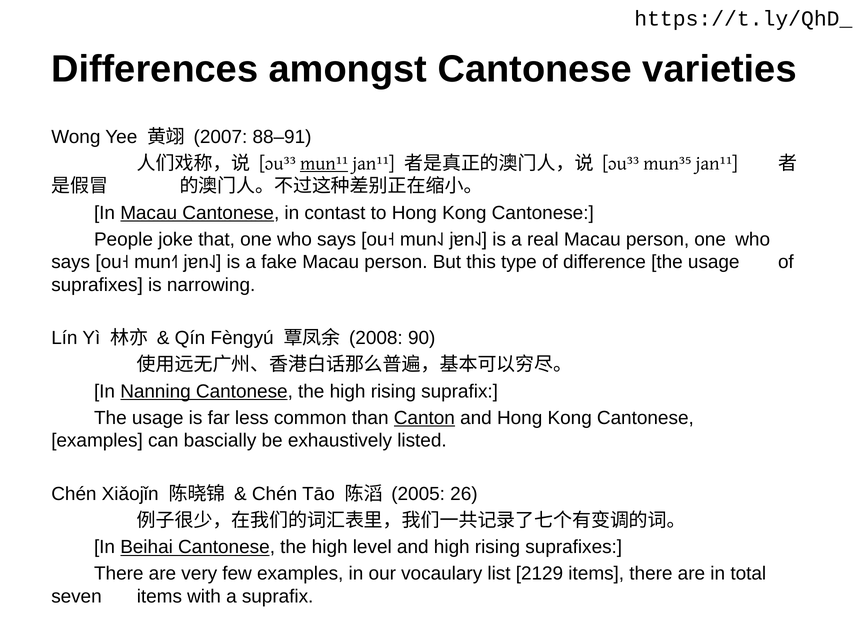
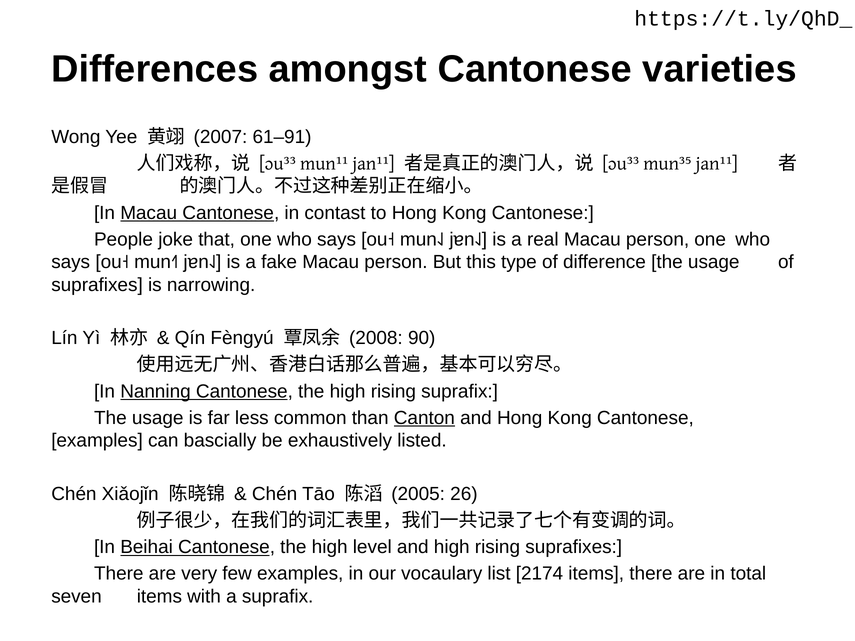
88–91: 88–91 -> 61–91 (282, 137)
mun¹¹ underline: present -> none (324, 163)
2129: 2129 -> 2174 (540, 574)
